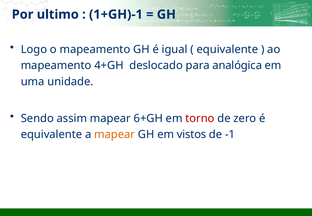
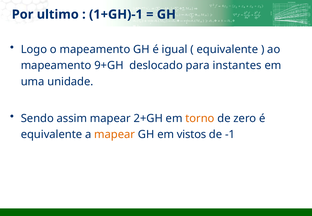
4+GH: 4+GH -> 9+GH (109, 65)
analógica: analógica -> instantes (237, 65)
6+GH: 6+GH -> 2+GH (148, 118)
torno colour: red -> orange (200, 118)
